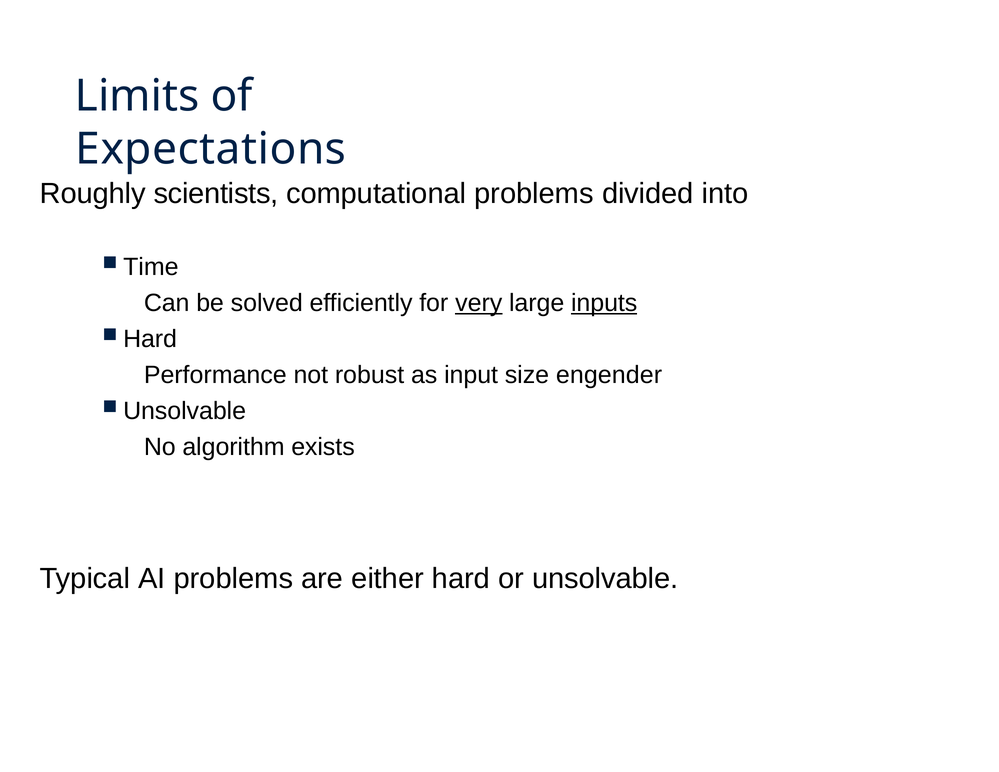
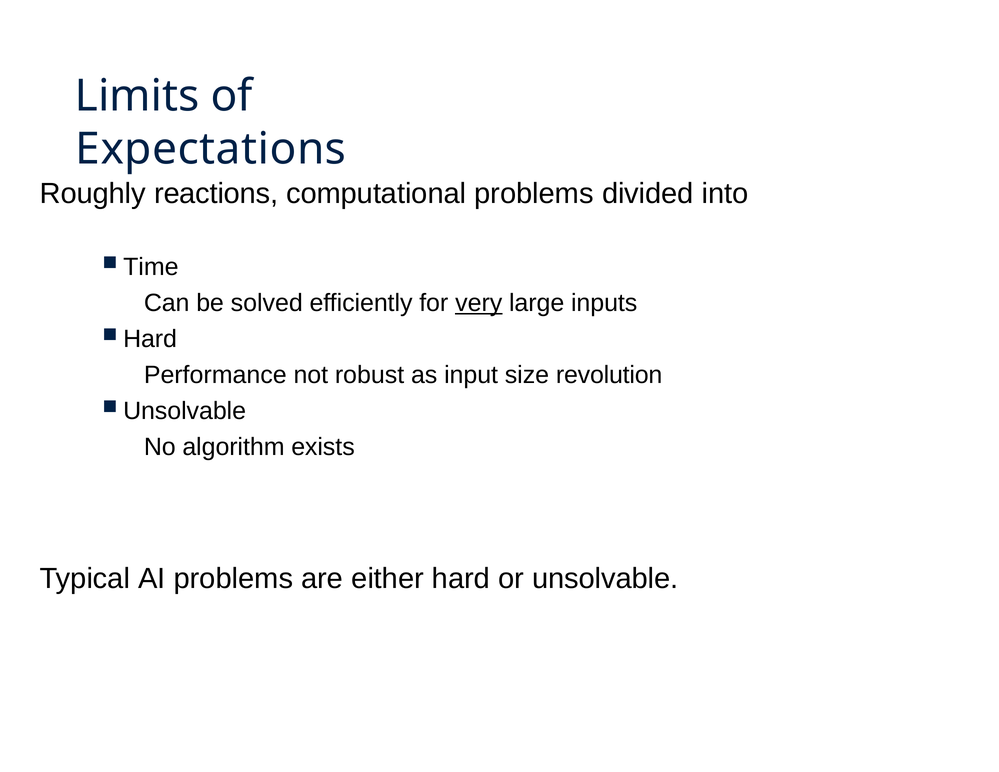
scientists: scientists -> reactions (216, 194)
inputs underline: present -> none (604, 303)
engender: engender -> revolution (609, 375)
